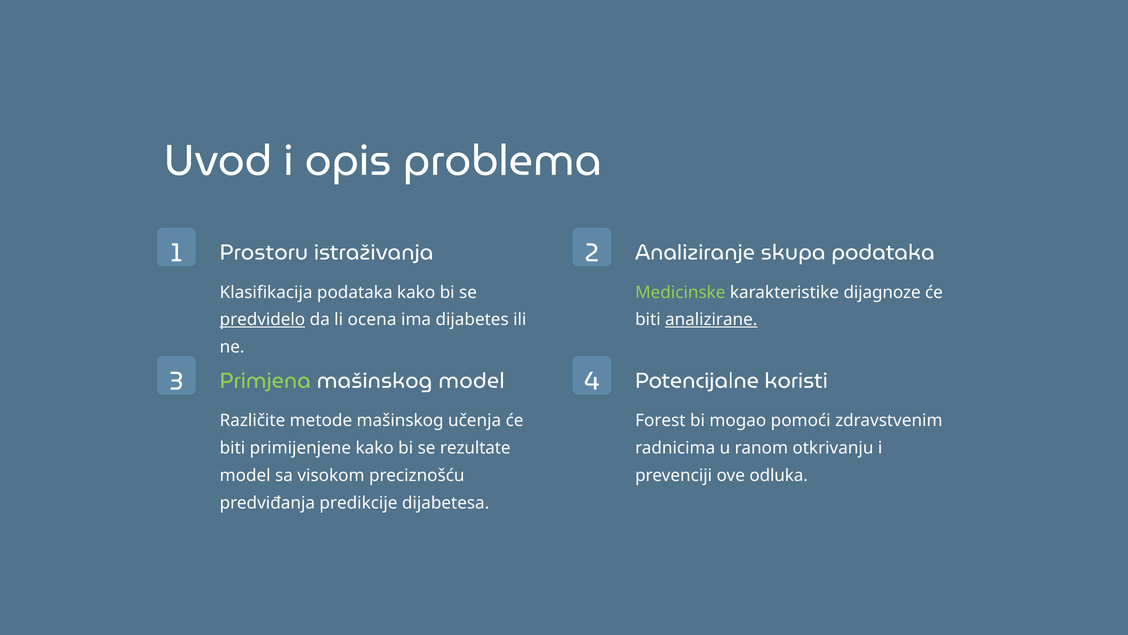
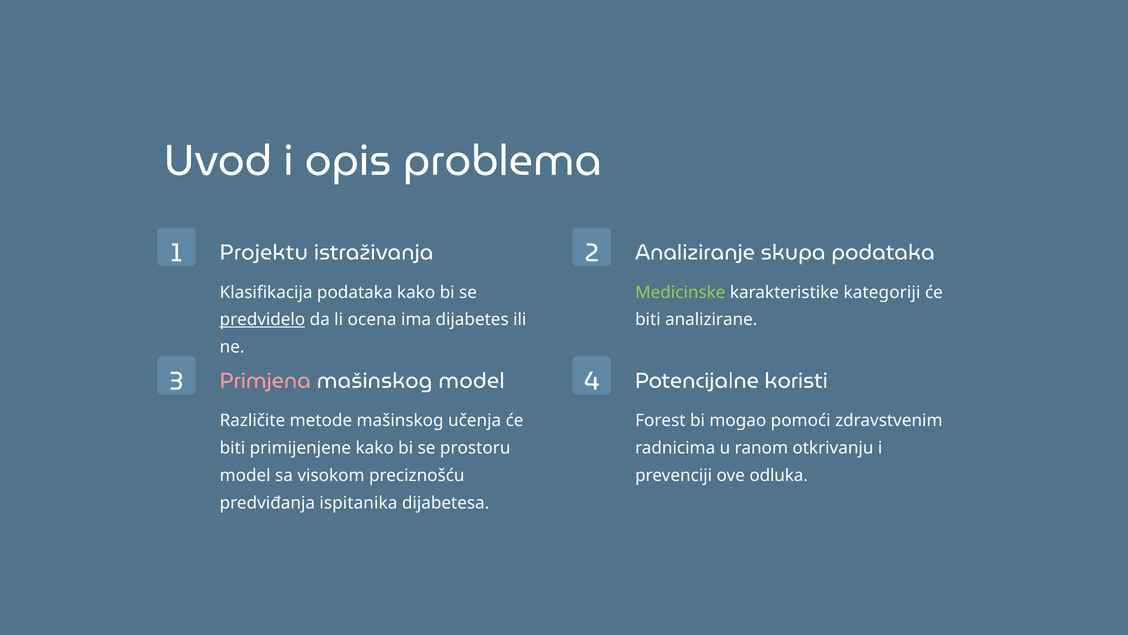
Prostoru: Prostoru -> Projektu (264, 252)
dijagnoze: dijagnoze -> kategoriji (882, 292)
analizirane underline: present -> none (711, 320)
Primjena colour: light green -> pink (265, 380)
rezultate: rezultate -> prostoru (475, 448)
predikcije: predikcije -> ispitanika (358, 503)
